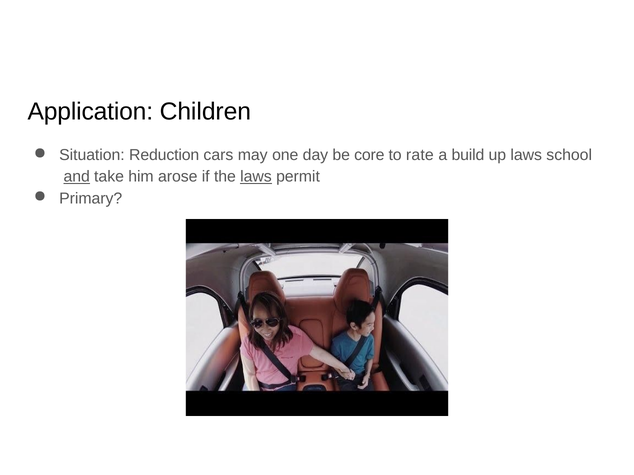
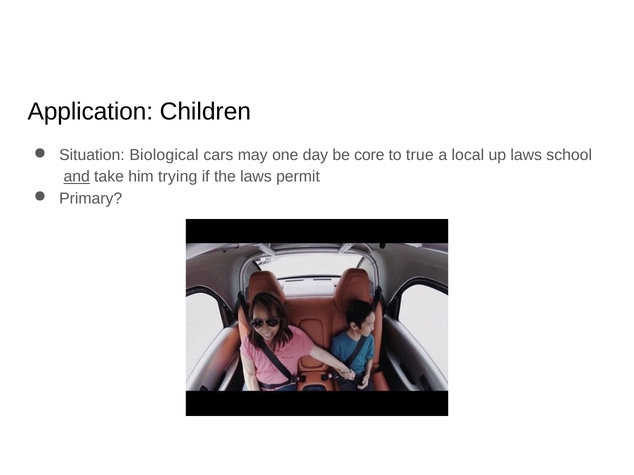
Reduction: Reduction -> Biological (164, 155)
rate: rate -> true (420, 155)
build: build -> local (468, 155)
arose: arose -> trying (178, 177)
laws underline: present -> none (256, 177)
